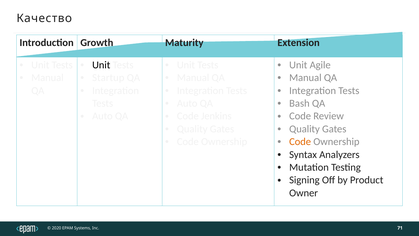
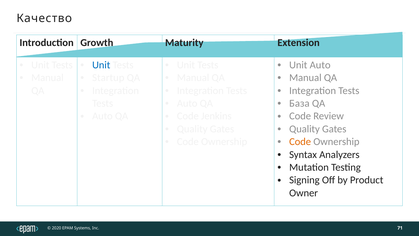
Unit colour: black -> blue (101, 65)
Unit Agile: Agile -> Auto (320, 65)
Bash: Bash -> База (299, 103)
